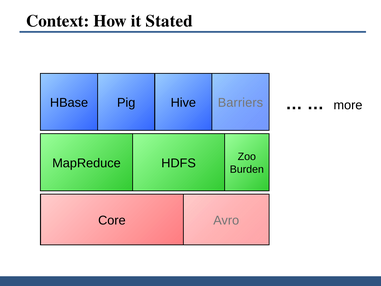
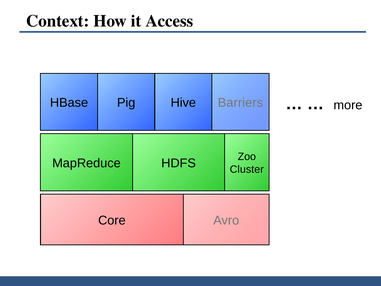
Stated: Stated -> Access (169, 21)
Burden: Burden -> Cluster (247, 169)
